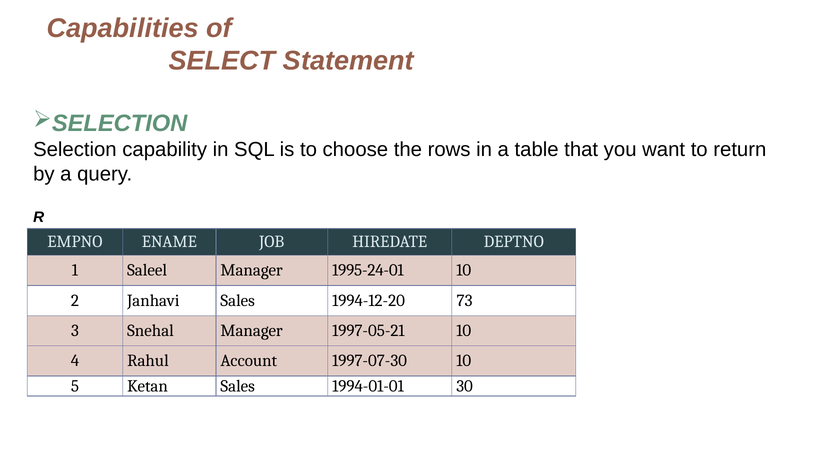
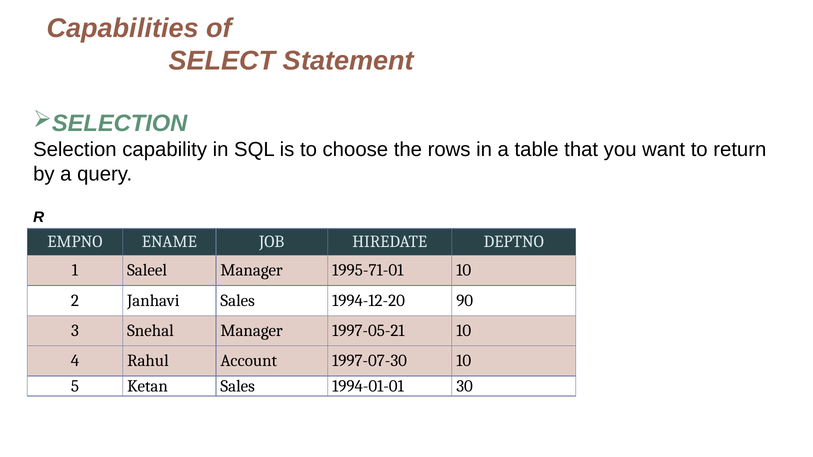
1995-24-01: 1995-24-01 -> 1995-71-01 (368, 270)
73: 73 -> 90 (465, 301)
